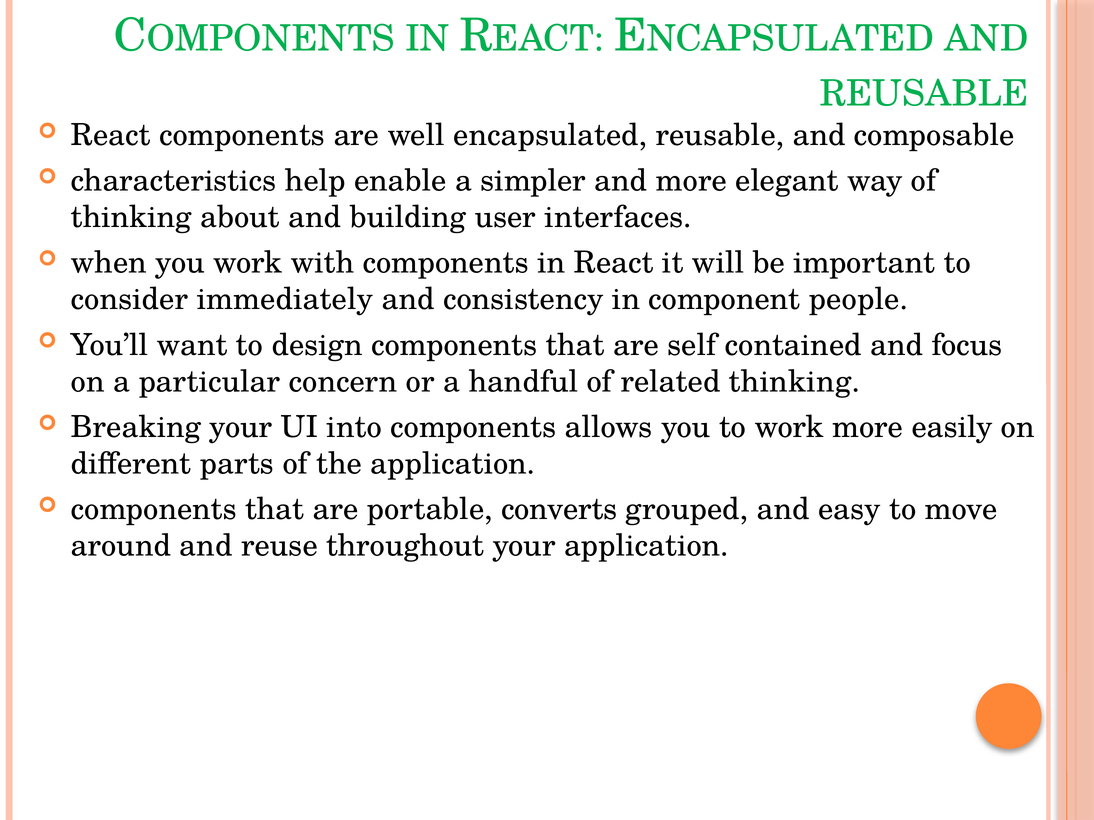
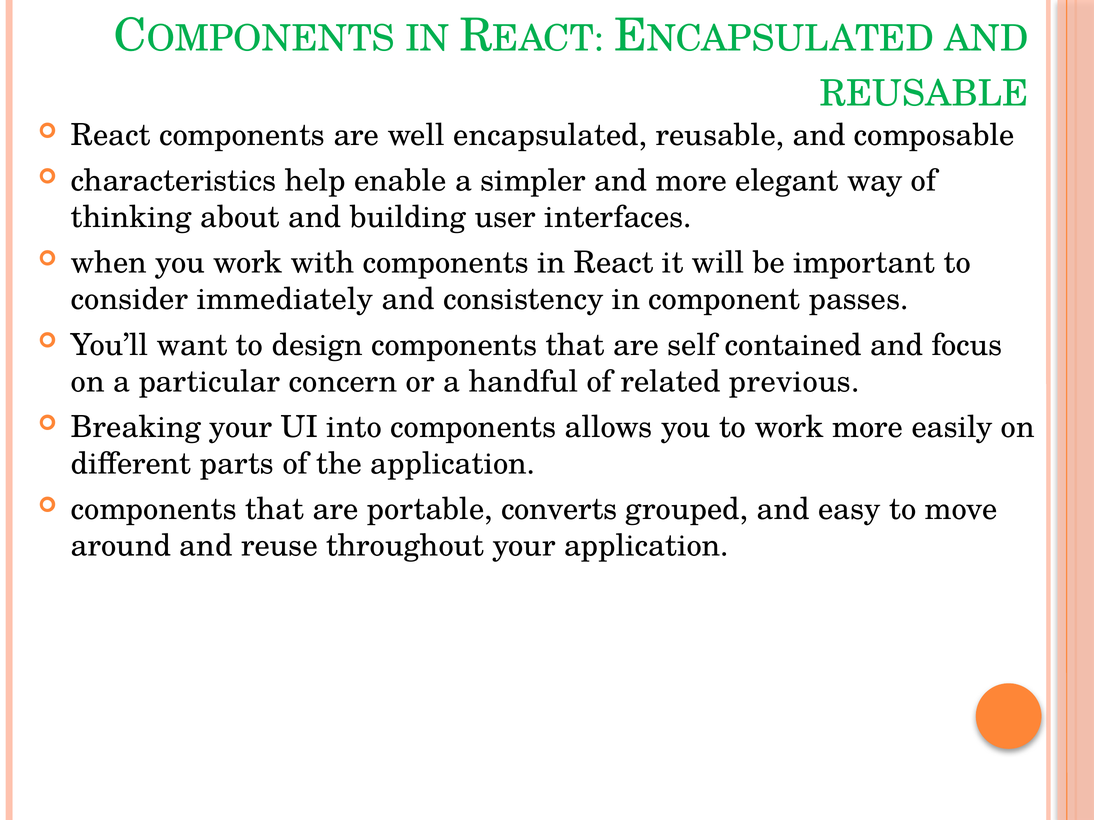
people: people -> passes (859, 300)
related thinking: thinking -> previous (794, 382)
